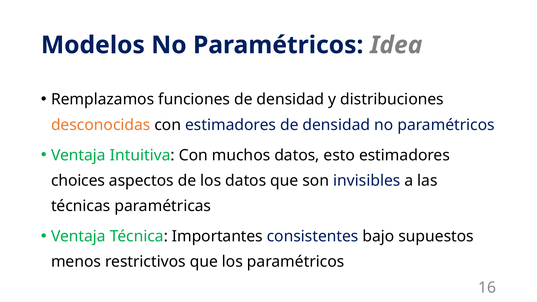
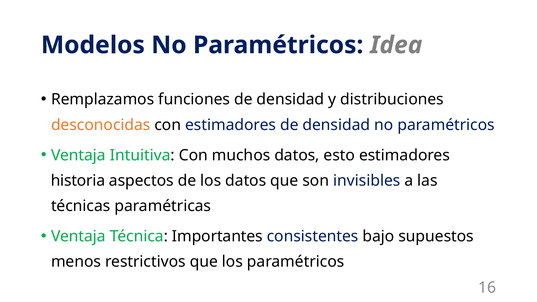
choices: choices -> historia (78, 181)
